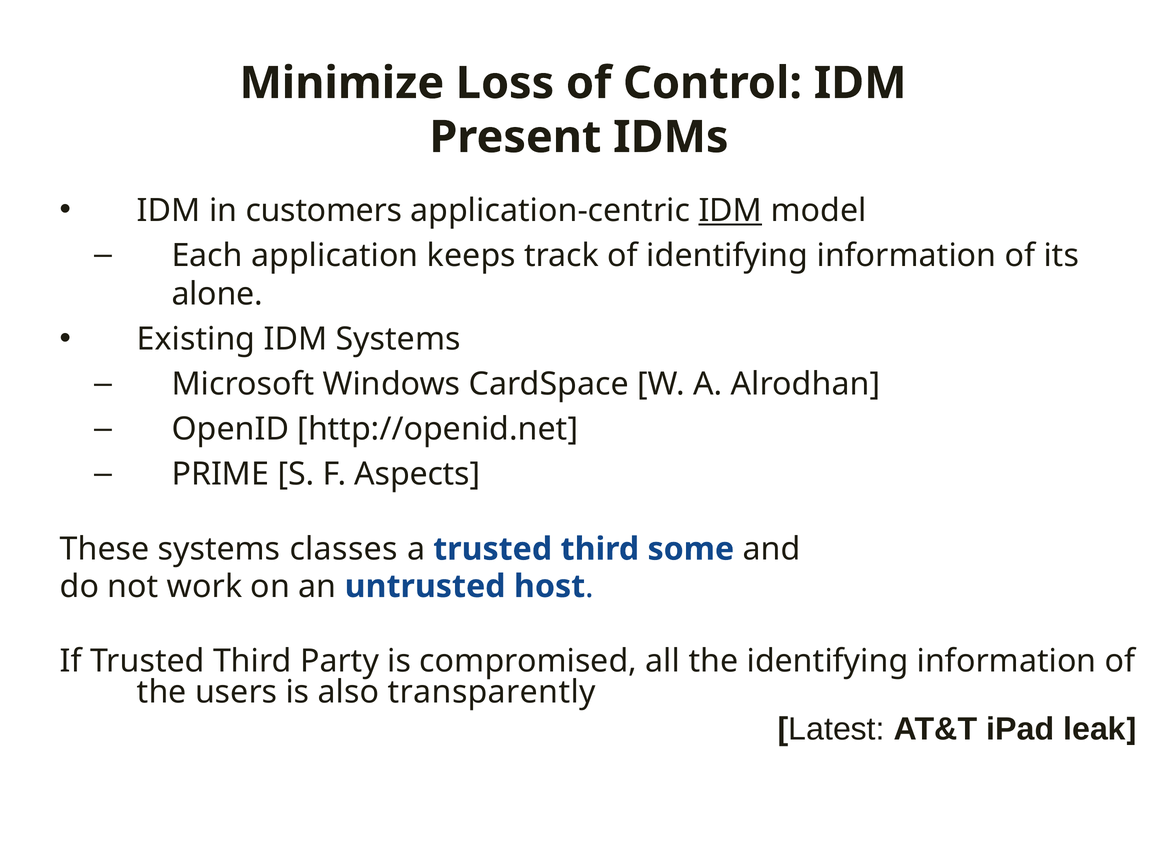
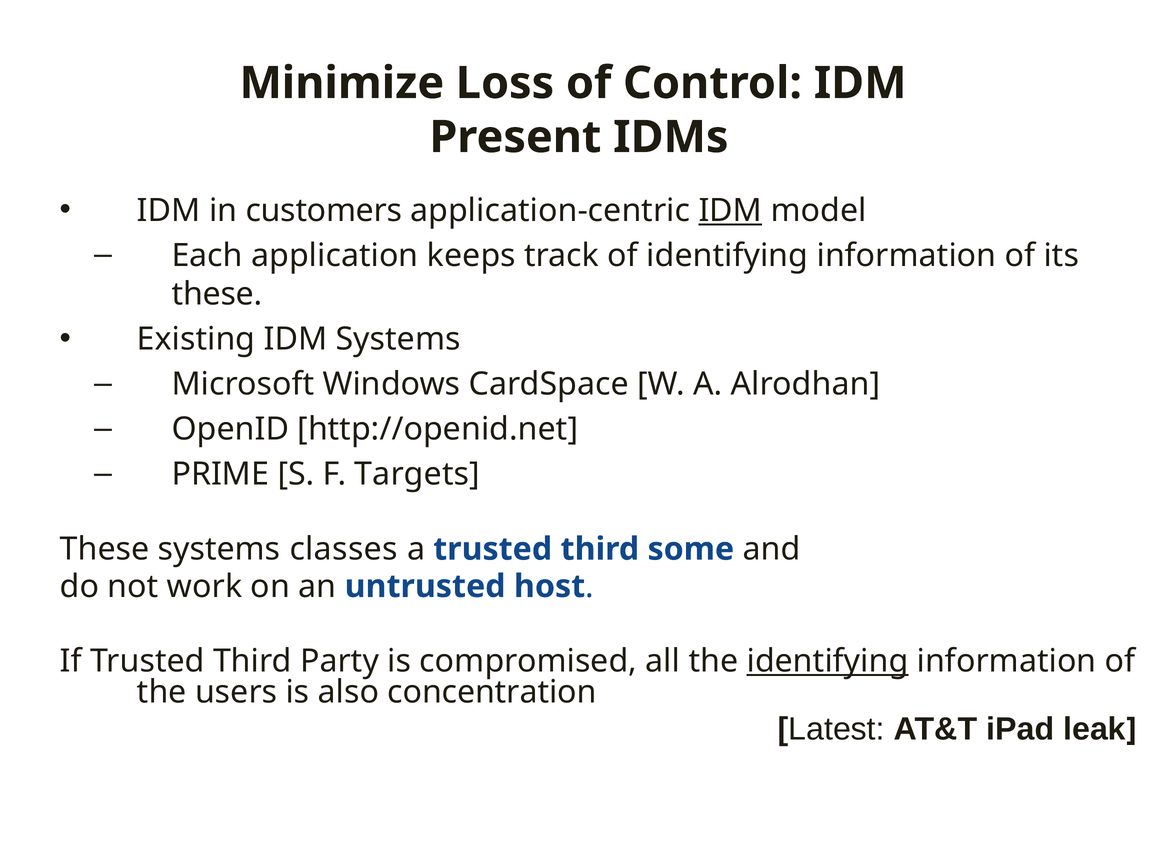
alone: alone -> these (217, 294)
Aspects: Aspects -> Targets (417, 475)
identifying underline: none -> present (828, 661)
transparently: transparently -> concentration (492, 692)
